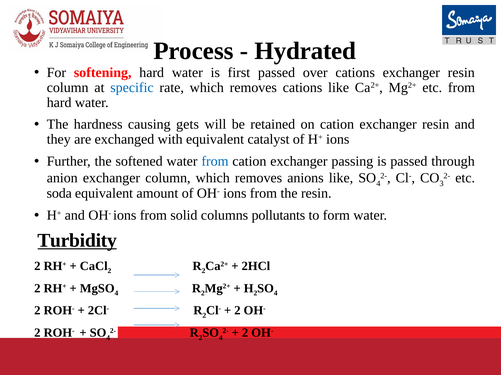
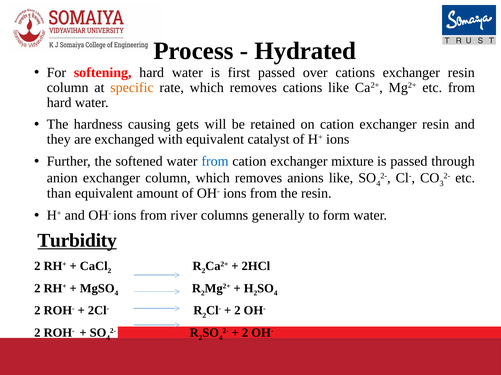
specific colour: blue -> orange (132, 88)
passing: passing -> mixture (352, 162)
soda: soda -> than (59, 194)
solid: solid -> river (184, 216)
pollutants: pollutants -> generally (278, 216)
